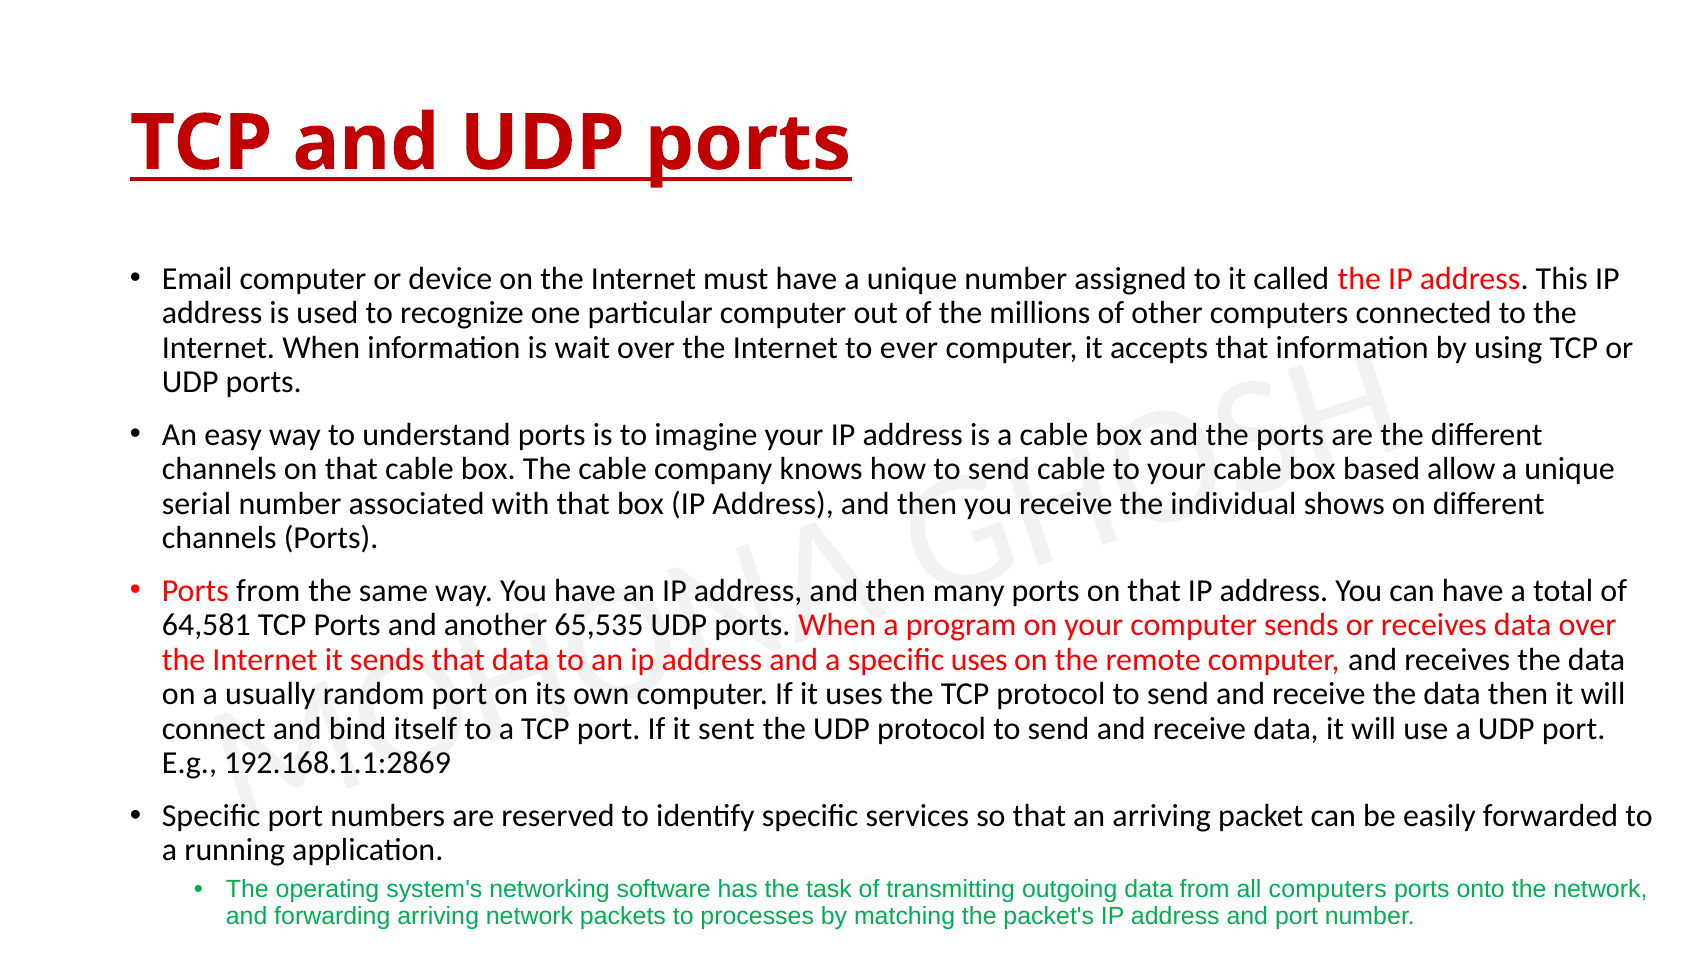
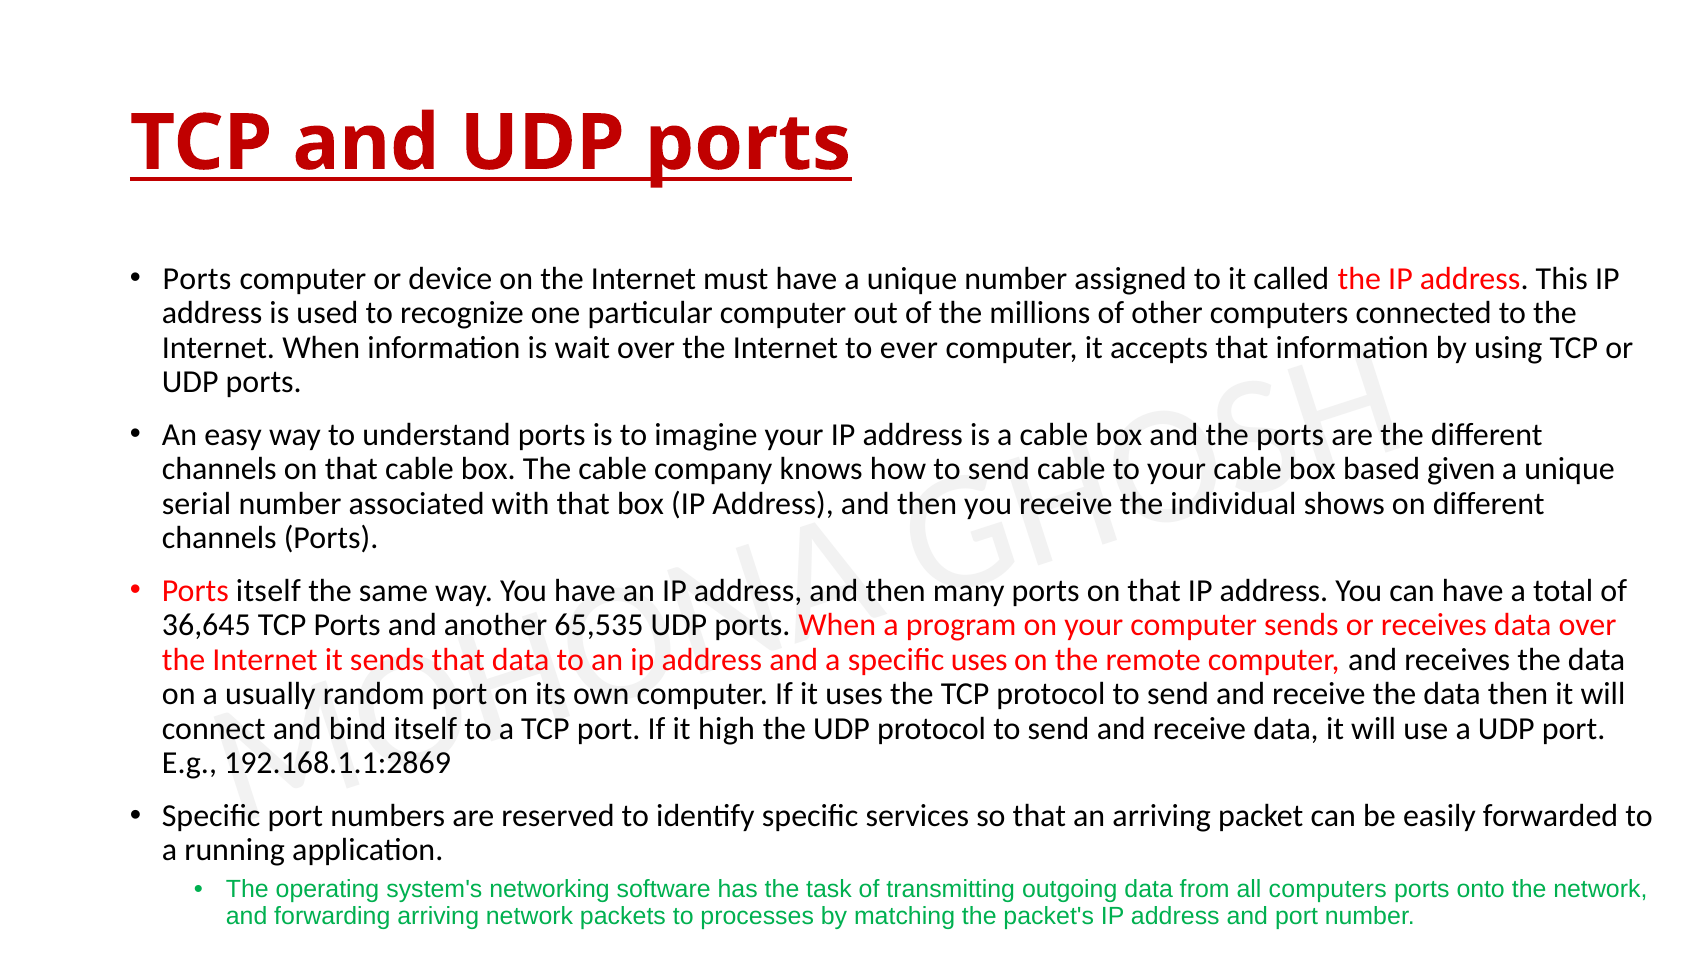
Email: Email -> Ports (197, 279)
allow: allow -> given (1461, 469)
Ports from: from -> itself (268, 591)
64,581: 64,581 -> 36,645 (206, 625)
sent: sent -> high (727, 729)
